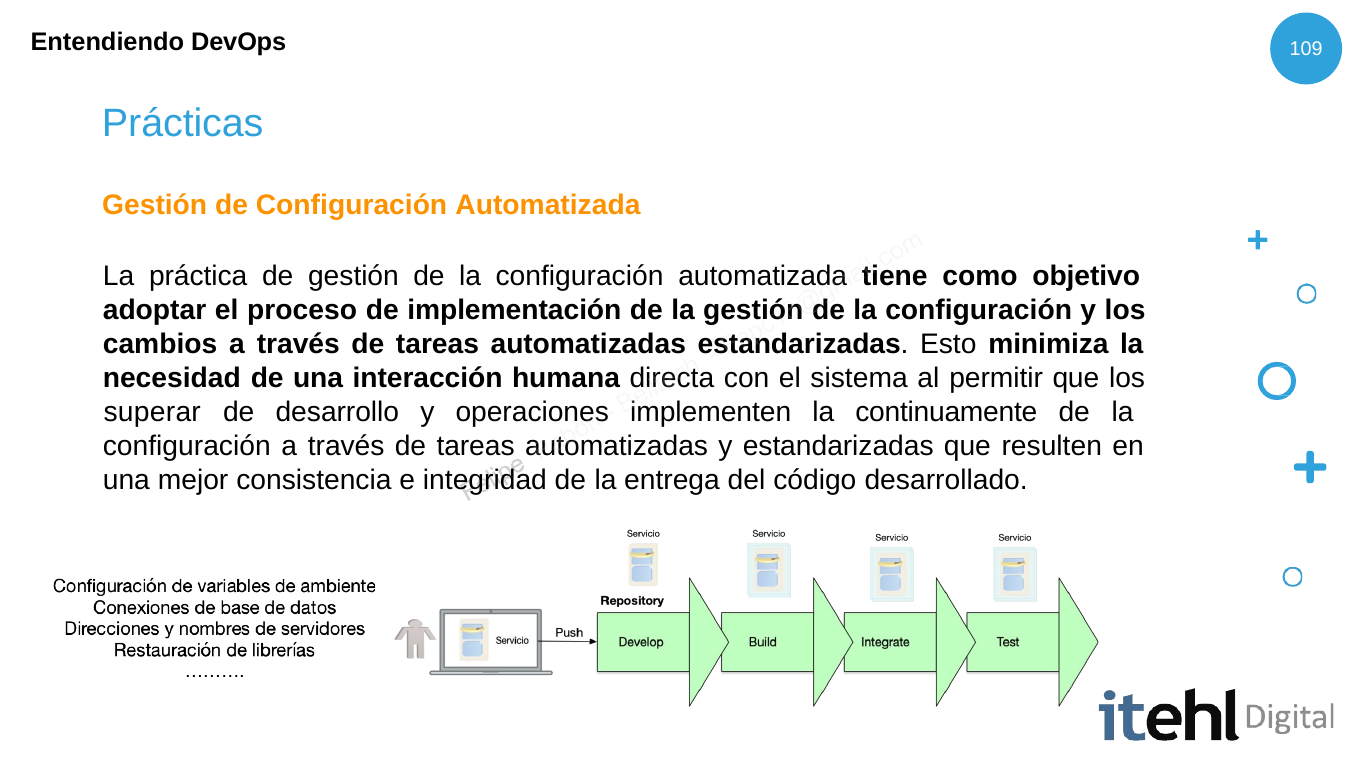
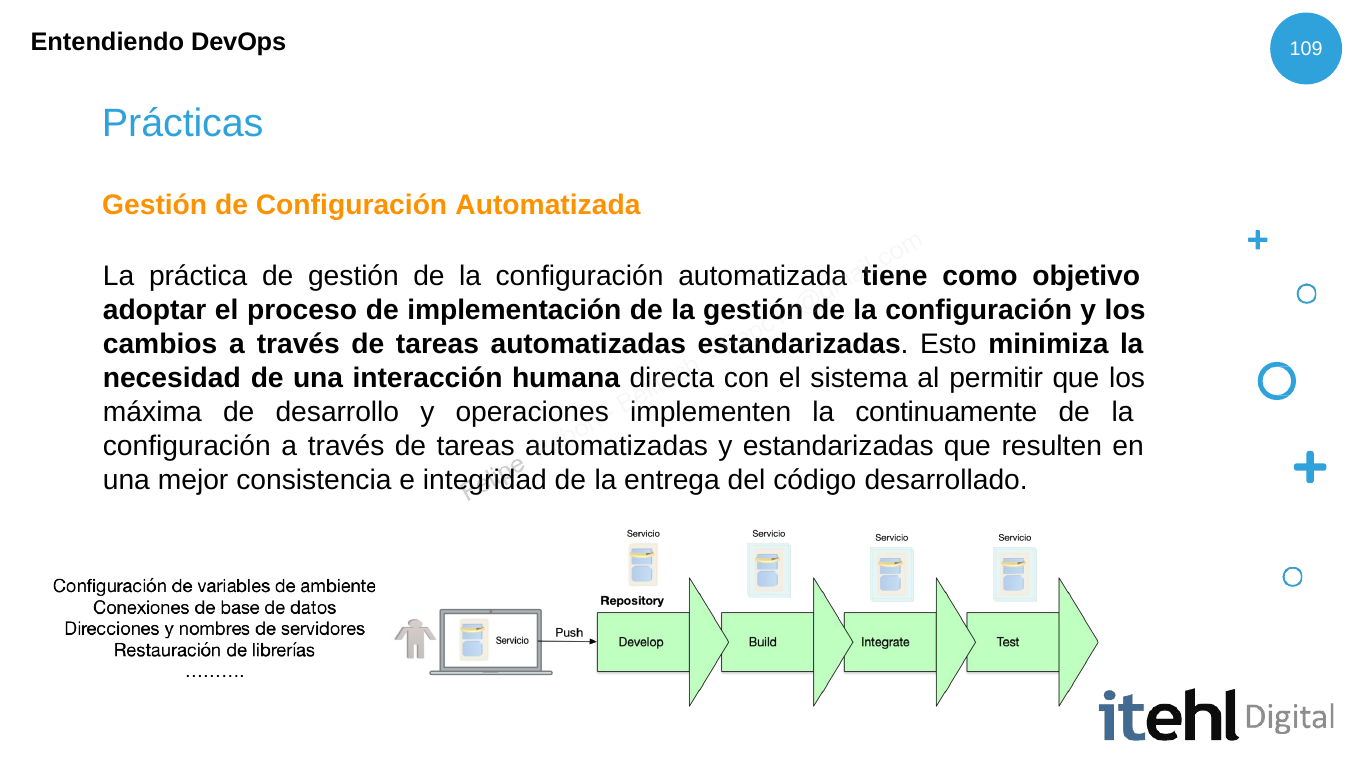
superar: superar -> máxima (152, 412)
